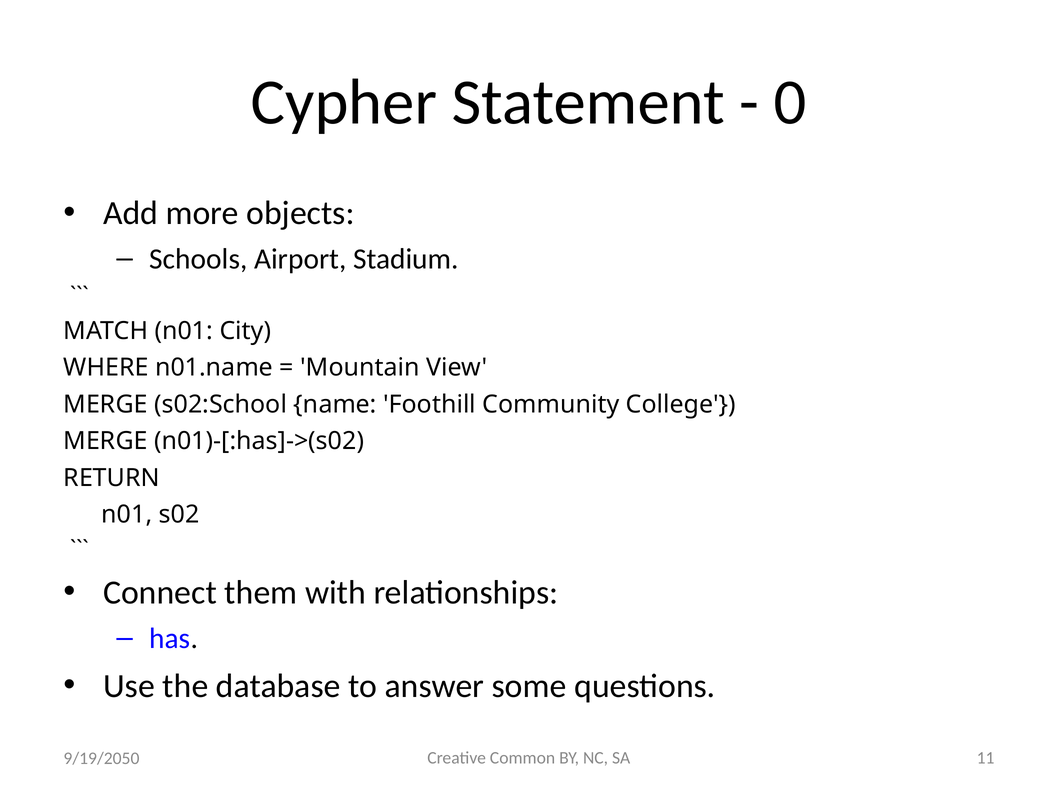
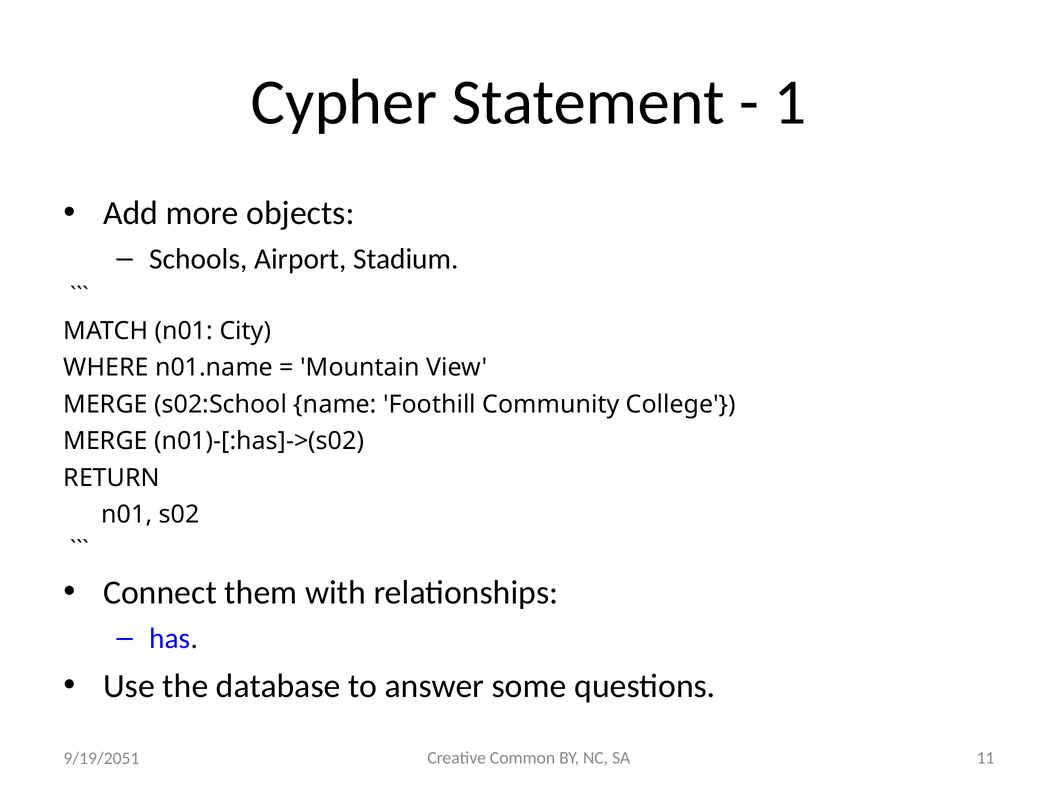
0: 0 -> 1 (790, 102)
9/19/2050: 9/19/2050 -> 9/19/2051 (101, 758)
